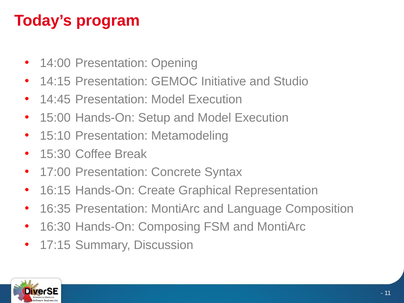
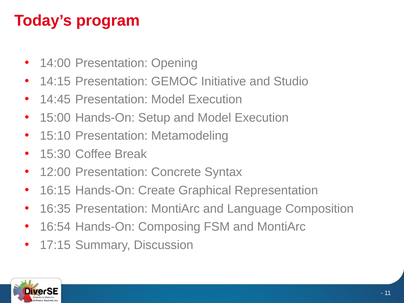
17:00: 17:00 -> 12:00 (55, 172)
16:30: 16:30 -> 16:54 (55, 227)
